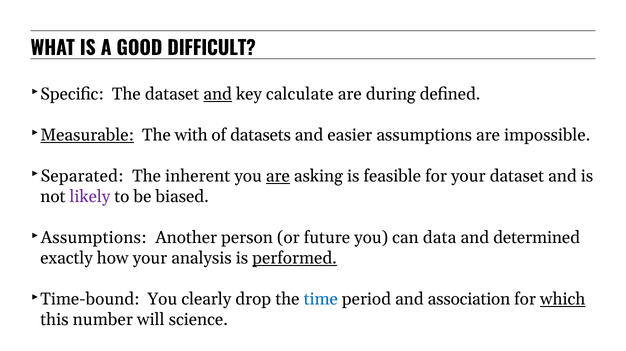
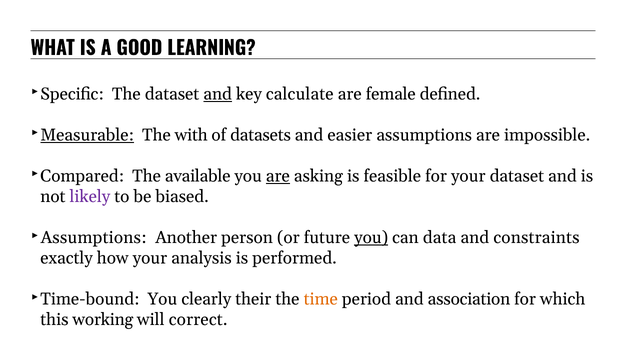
DIFFICULT: DIFFICULT -> LEARNING (211, 49)
during: during -> female (391, 94)
Separated: Separated -> Compared (82, 176)
inherent: inherent -> available (198, 176)
you underline: none -> present (371, 238)
determined: determined -> constraints (536, 238)
performed underline: present -> none (295, 259)
drop: drop -> their (253, 300)
time colour: blue -> orange (321, 300)
which underline: present -> none (563, 300)
number: number -> working (103, 320)
science: science -> correct (198, 320)
